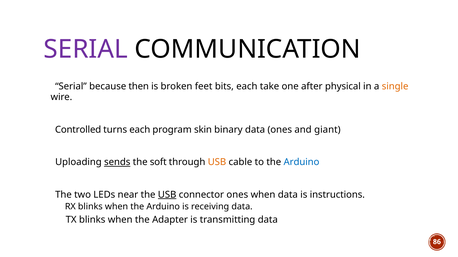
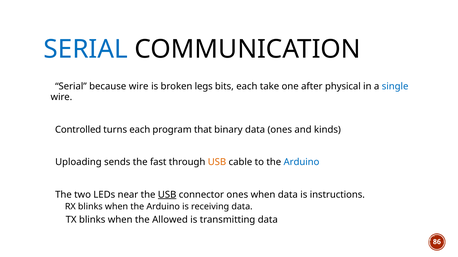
SERIAL colour: purple -> blue (86, 49)
because then: then -> wire (139, 87)
feet: feet -> legs (204, 87)
single colour: orange -> blue (395, 87)
skin: skin -> that (203, 130)
giant: giant -> kinds (327, 130)
sends underline: present -> none (117, 163)
soft: soft -> fast (158, 163)
Adapter: Adapter -> Allowed (170, 220)
